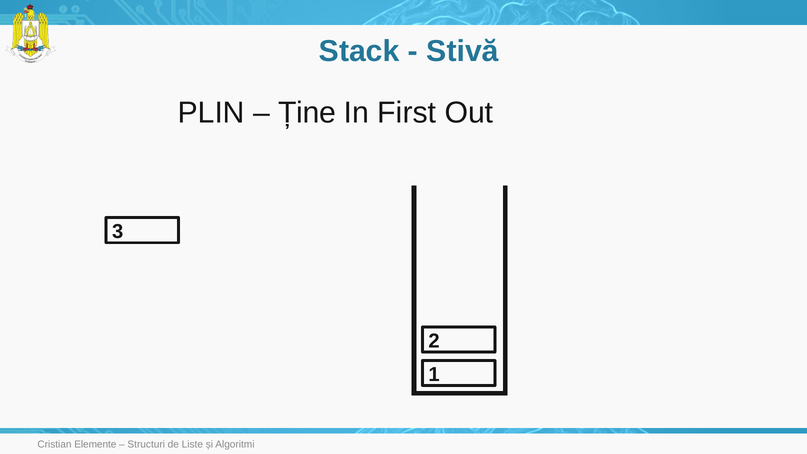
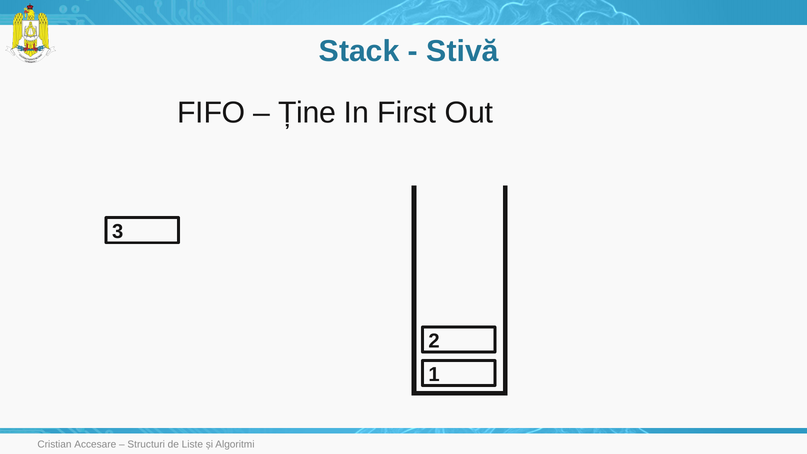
PLIN: PLIN -> FIFO (211, 113)
Elemente: Elemente -> Accesare (95, 444)
